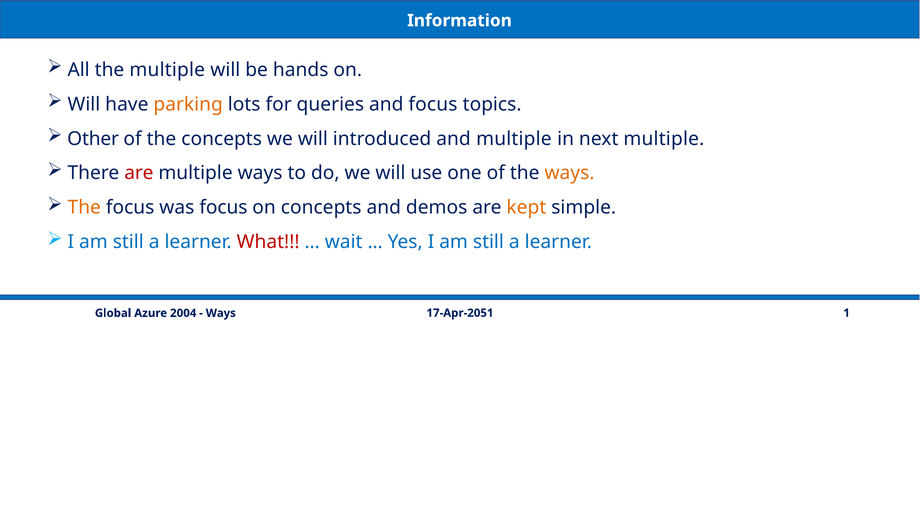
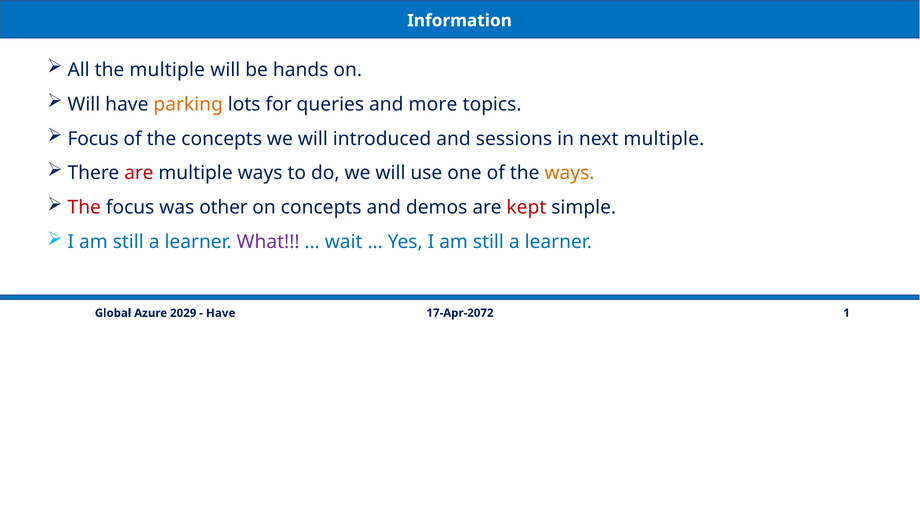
and focus: focus -> more (433, 104)
Other: Other -> Focus (93, 139)
and multiple: multiple -> sessions (514, 139)
The colour: orange -> red (84, 208)
was focus: focus -> other (224, 208)
kept colour: orange -> red (526, 208)
What colour: red -> purple (268, 242)
17-Apr-2051: 17-Apr-2051 -> 17-Apr-2072 (460, 313)
2004: 2004 -> 2029 (183, 313)
Ways: Ways -> Have (221, 313)
